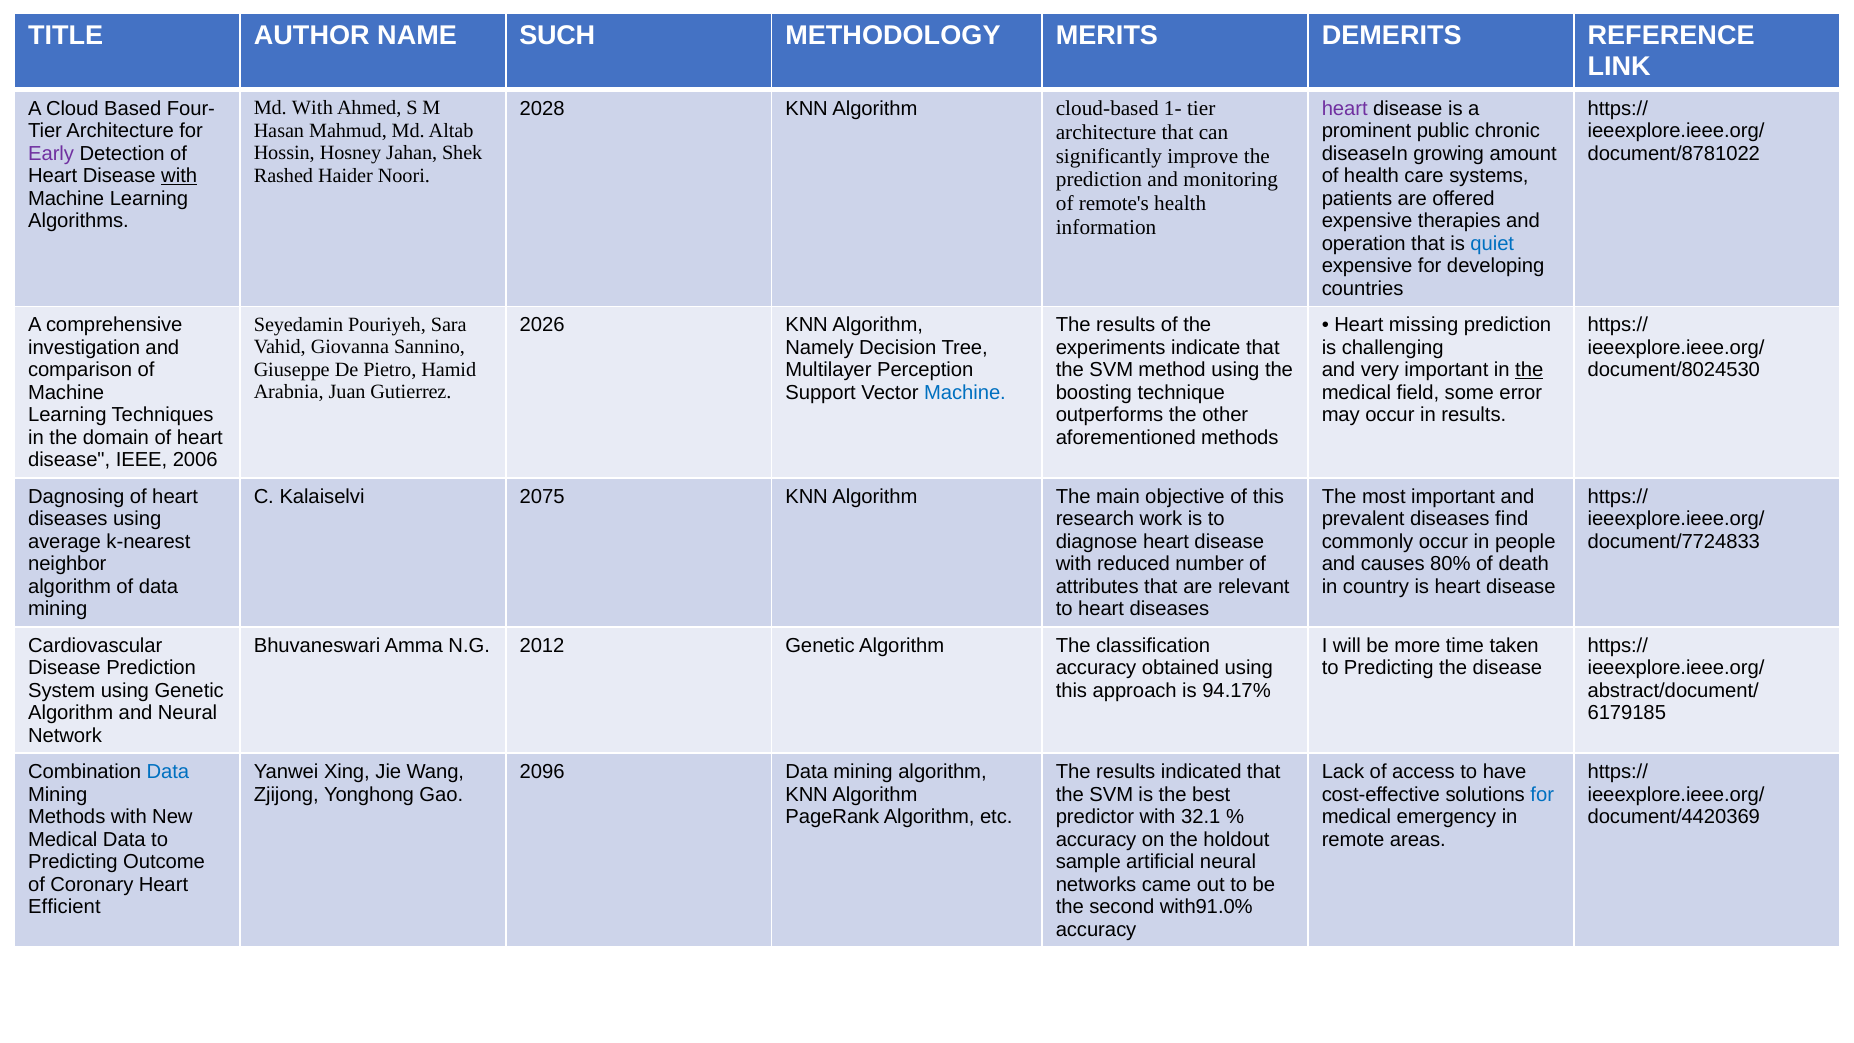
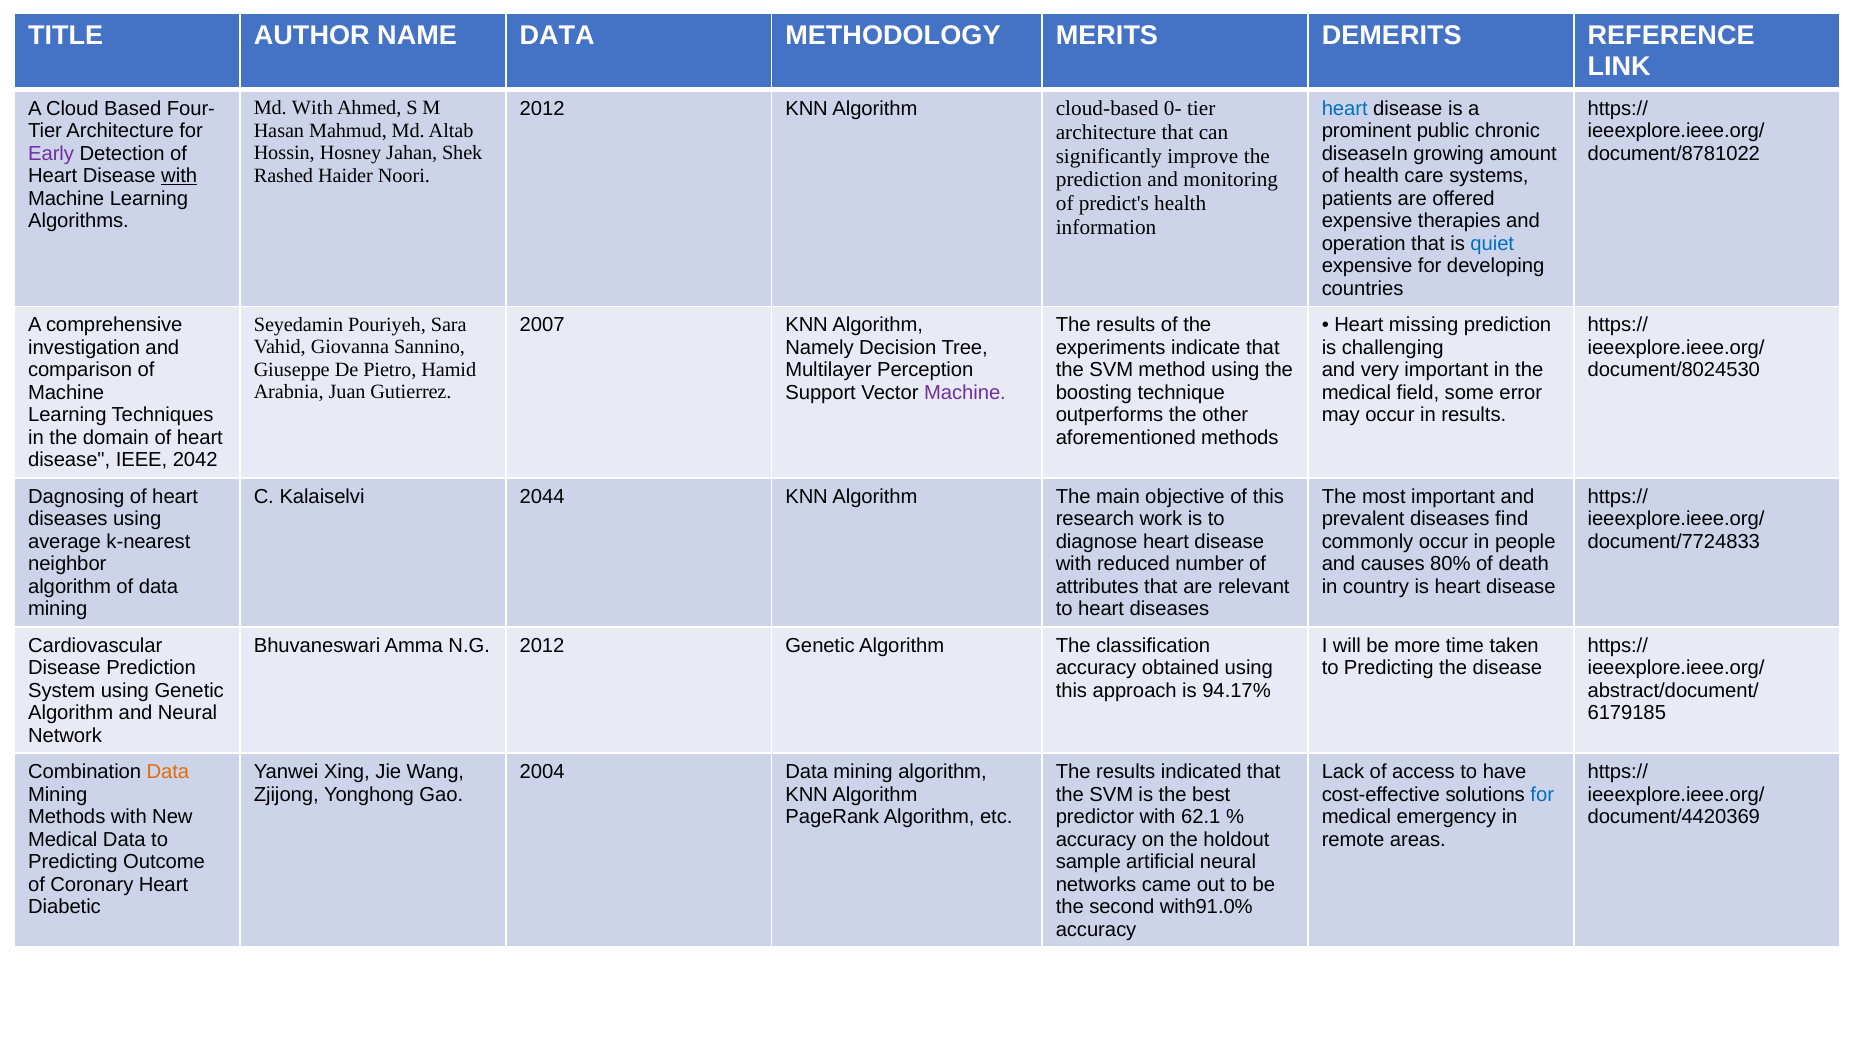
NAME SUCH: SUCH -> DATA (557, 36)
2028: 2028 -> 2012 (542, 108)
1-: 1- -> 0- (1173, 109)
heart colour: purple -> blue (1345, 108)
remote's: remote's -> predict's (1114, 203)
2026: 2026 -> 2007 (542, 325)
the underline: present -> none (1529, 370)
Machine colour: blue -> purple (965, 392)
2006: 2006 -> 2042 (195, 460)
2075: 2075 -> 2044 (542, 496)
Data colour: blue -> orange (168, 772)
2096: 2096 -> 2004 (542, 772)
32.1: 32.1 -> 62.1 (1201, 817)
Efficient: Efficient -> Diabetic (65, 907)
